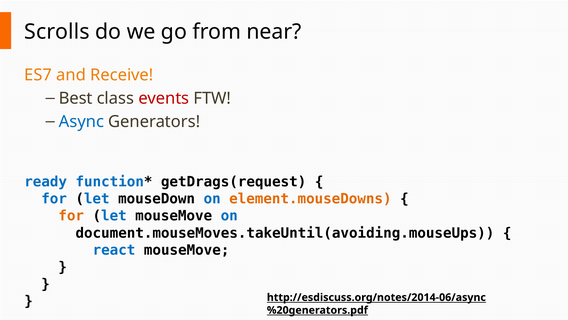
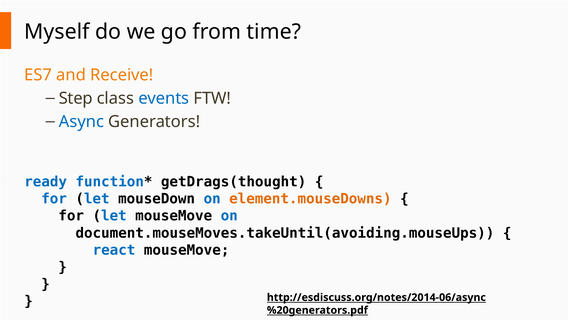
Scrolls: Scrolls -> Myself (57, 32)
near: near -> time (274, 32)
Best: Best -> Step (76, 98)
events colour: red -> blue (164, 98)
getDrags(request: getDrags(request -> getDrags(thought (234, 182)
for colour: orange -> black (71, 216)
